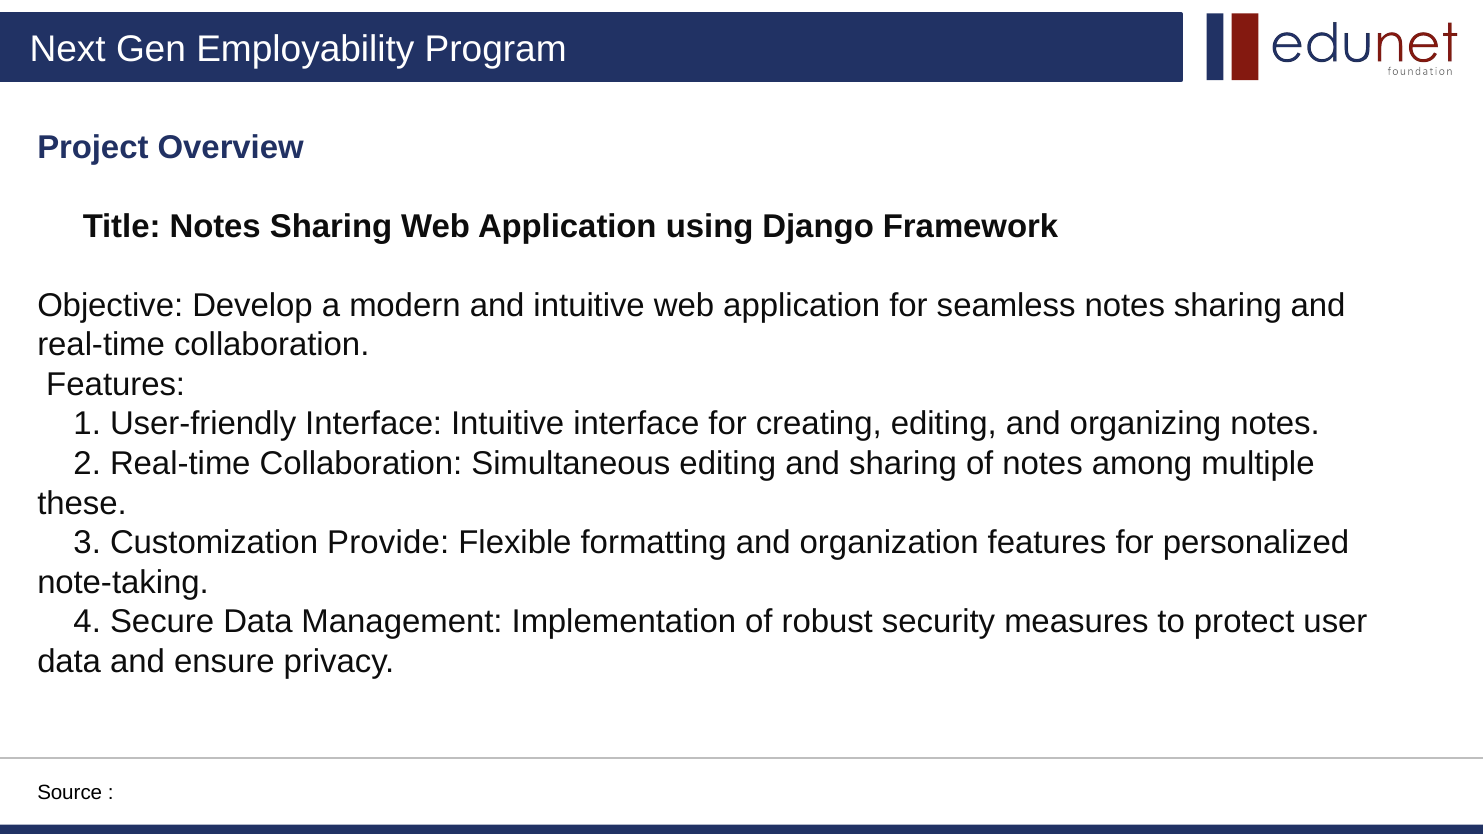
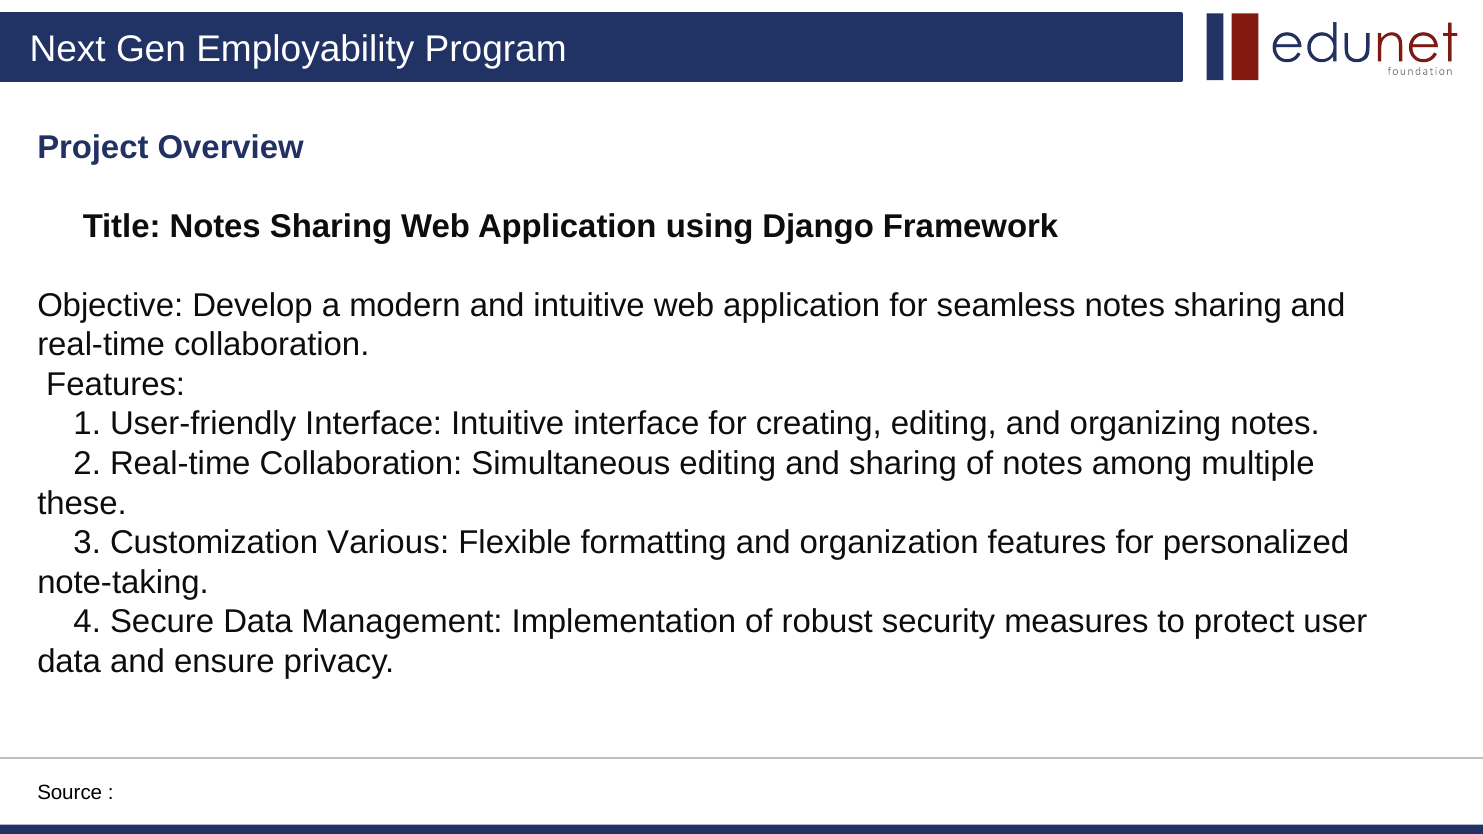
Provide: Provide -> Various (388, 543)
